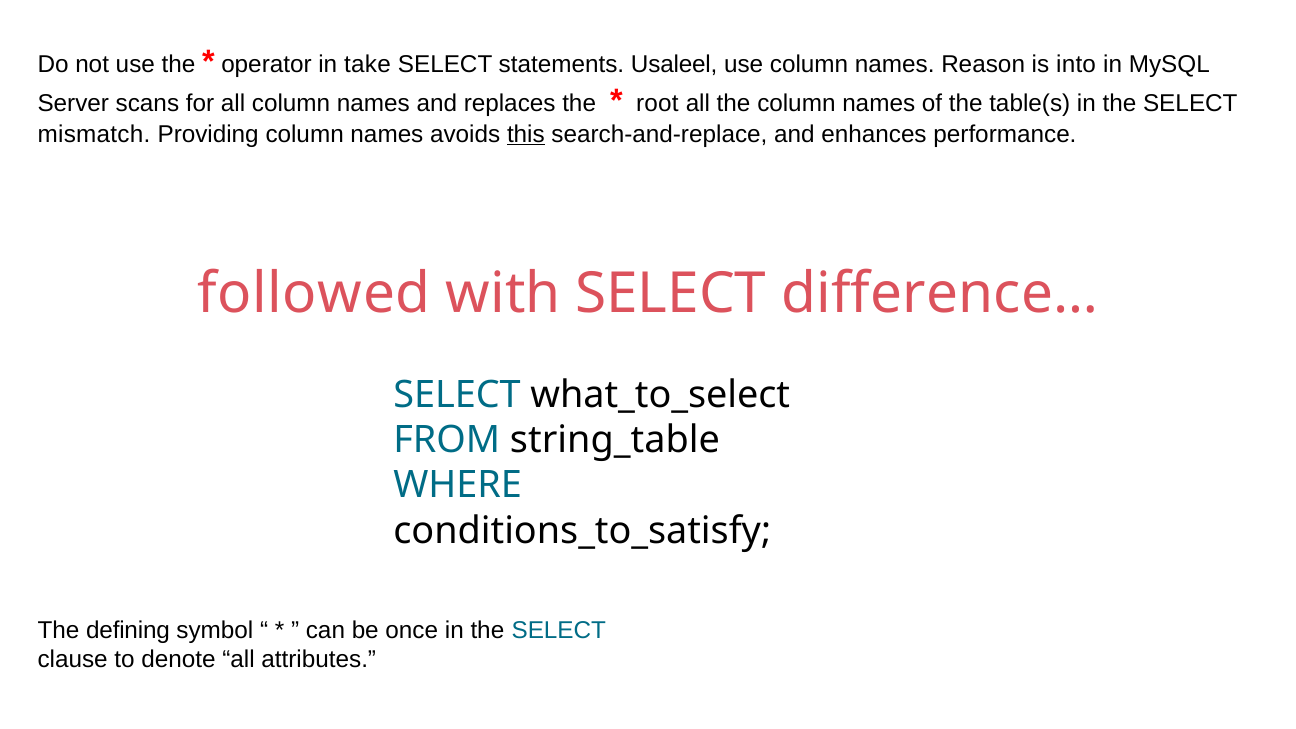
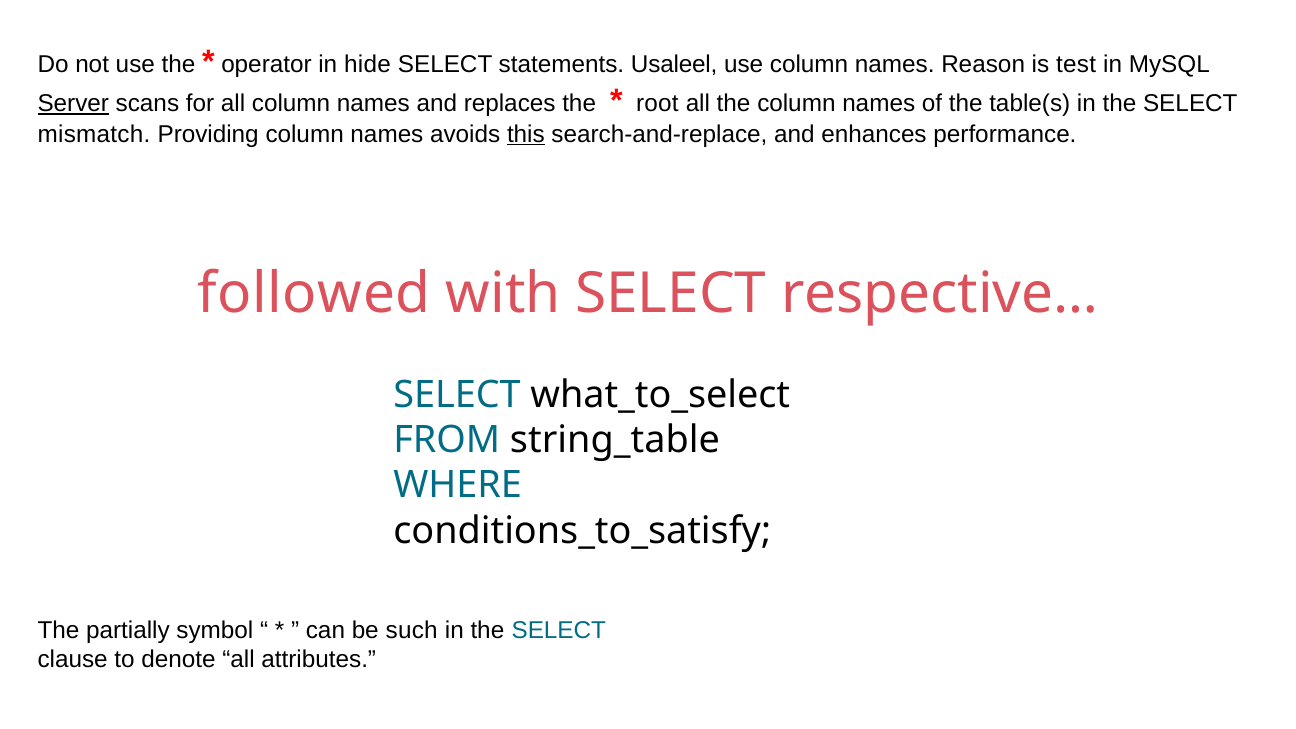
take: take -> hide (367, 64)
into: into -> test (1076, 64)
Server underline: none -> present (73, 103)
difference…: difference… -> respective… (940, 294)
defining: defining -> partially (128, 630)
once: once -> such (412, 630)
